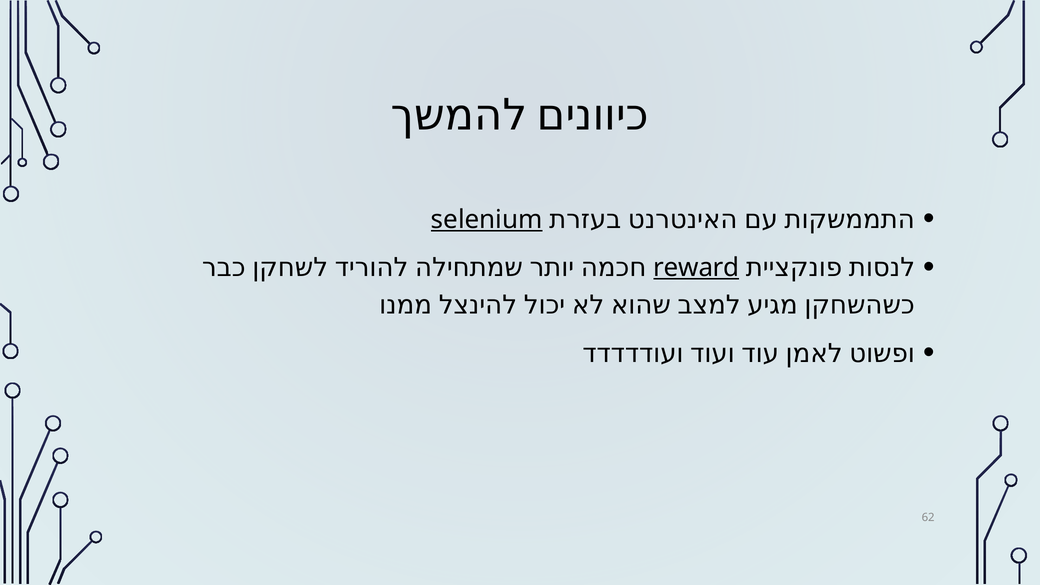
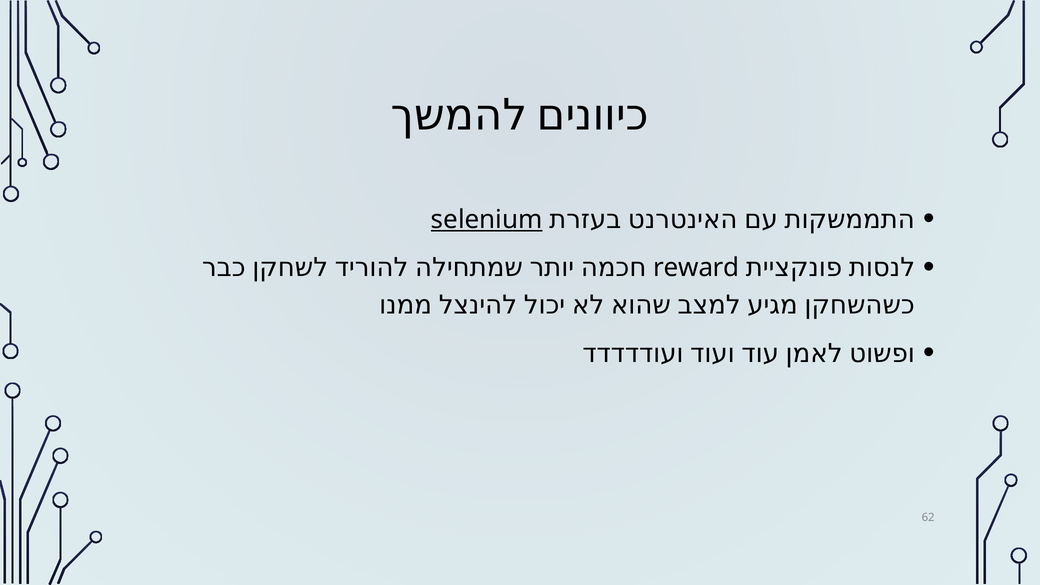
reward underline: present -> none (696, 268)
